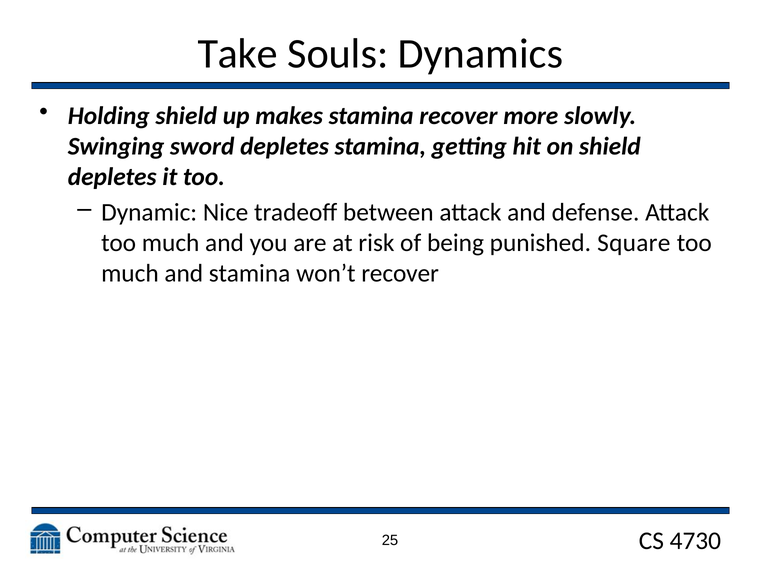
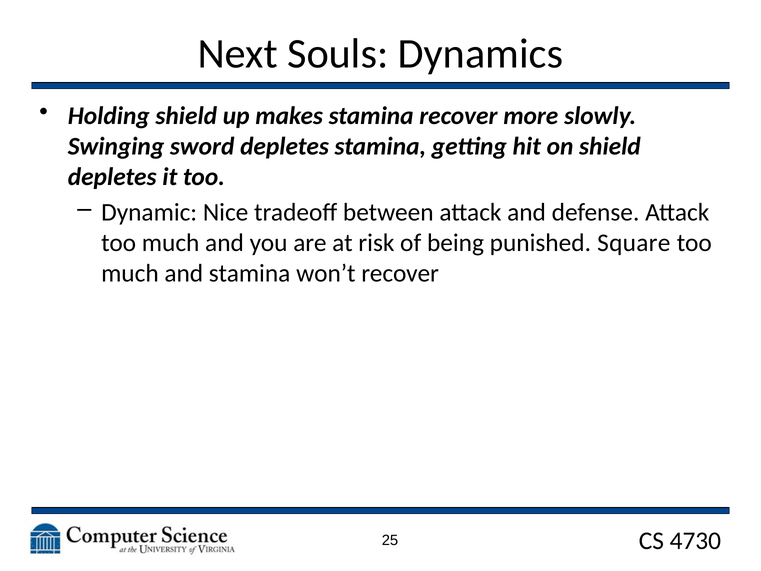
Take: Take -> Next (238, 54)
